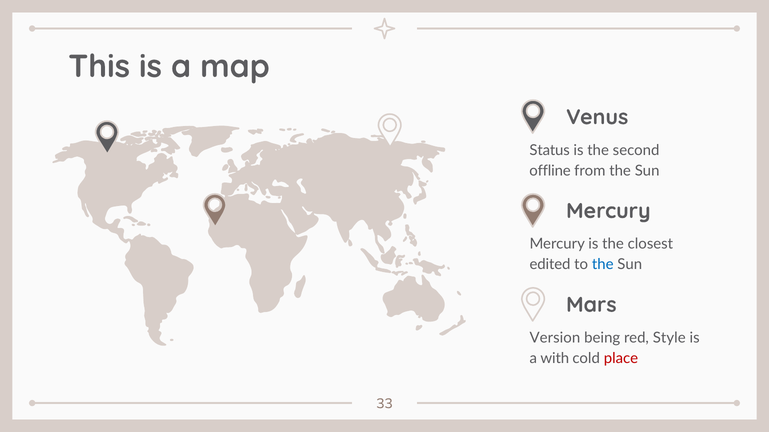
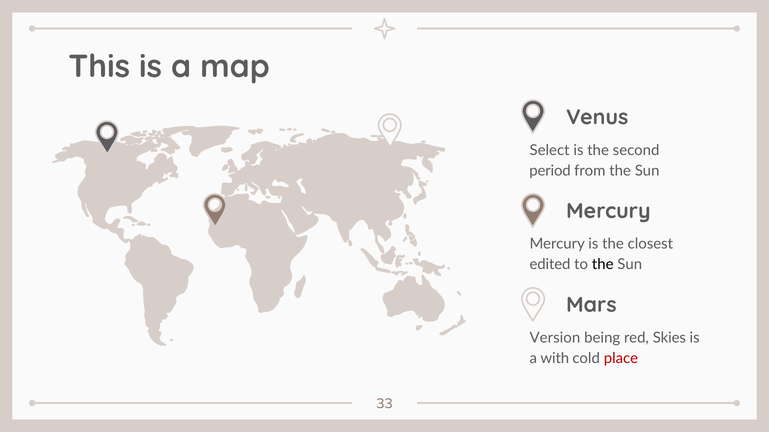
Status: Status -> Select (550, 150)
offline: offline -> period (550, 171)
the colour: blue -> black (603, 265)
Style: Style -> Skies (669, 338)
